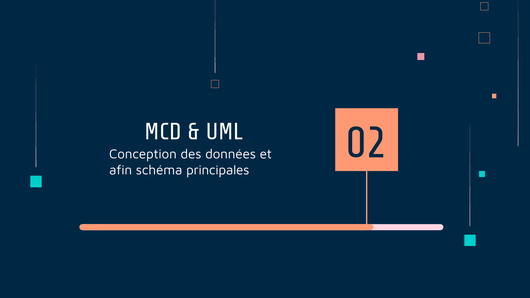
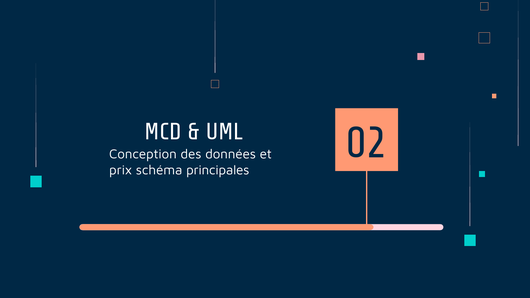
afin: afin -> prix (121, 170)
